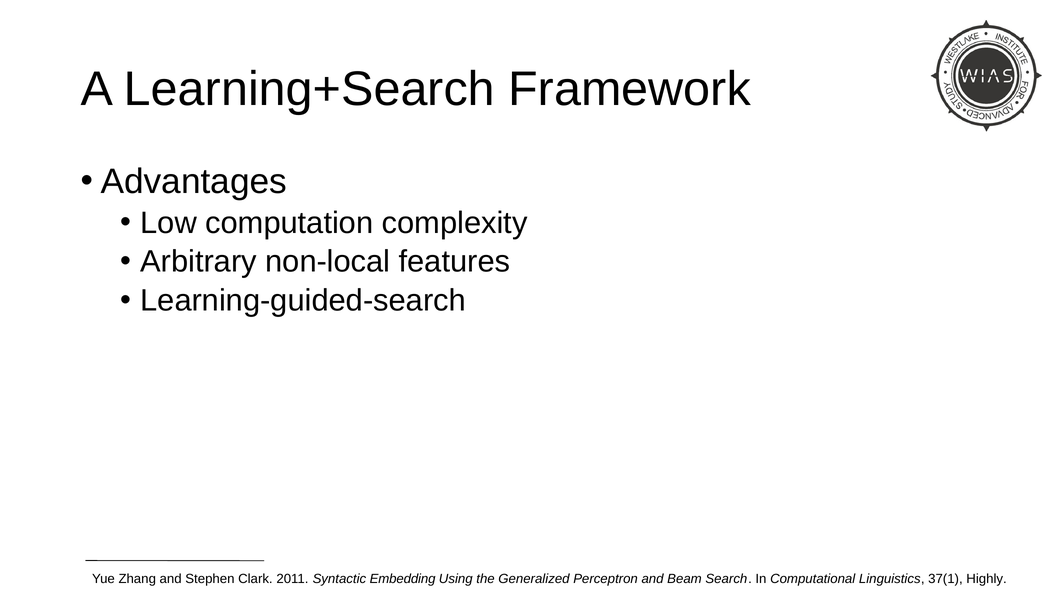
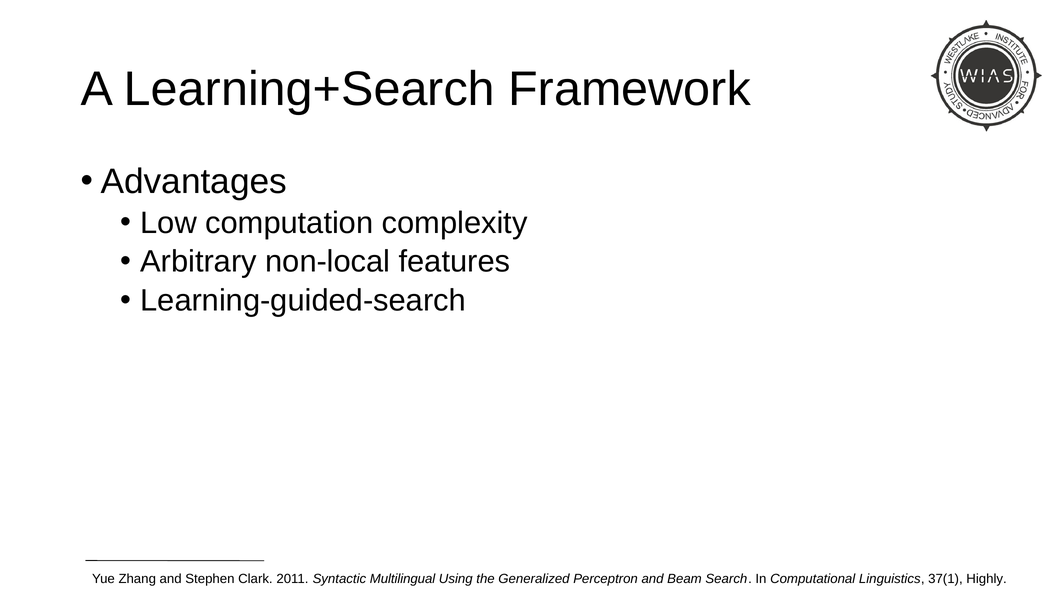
Embedding: Embedding -> Multilingual (403, 579)
